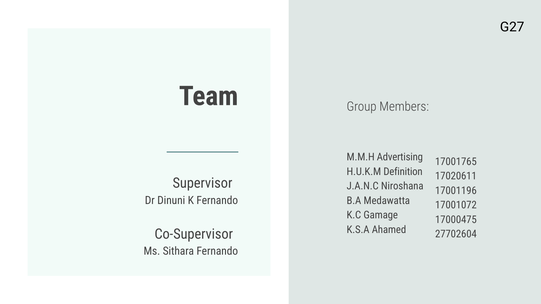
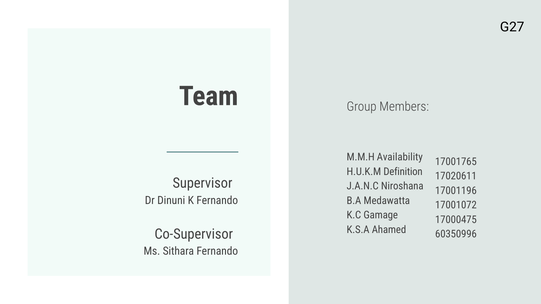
Advertising: Advertising -> Availability (400, 157)
27702604: 27702604 -> 60350996 (456, 234)
